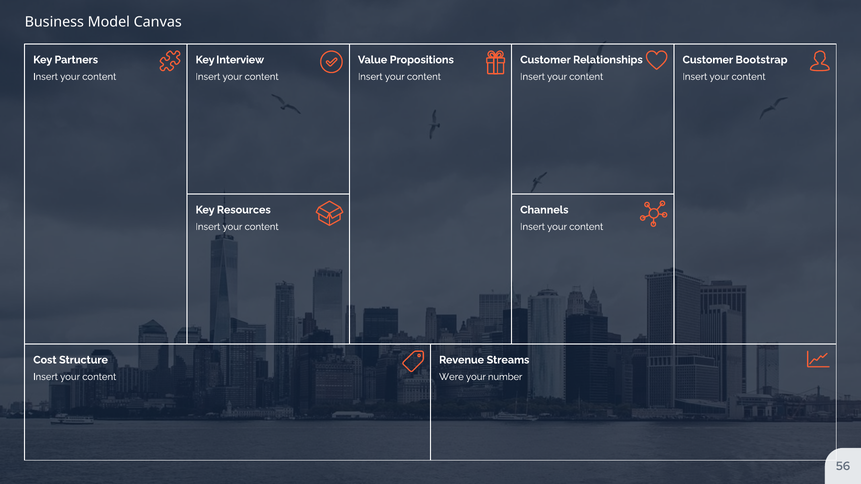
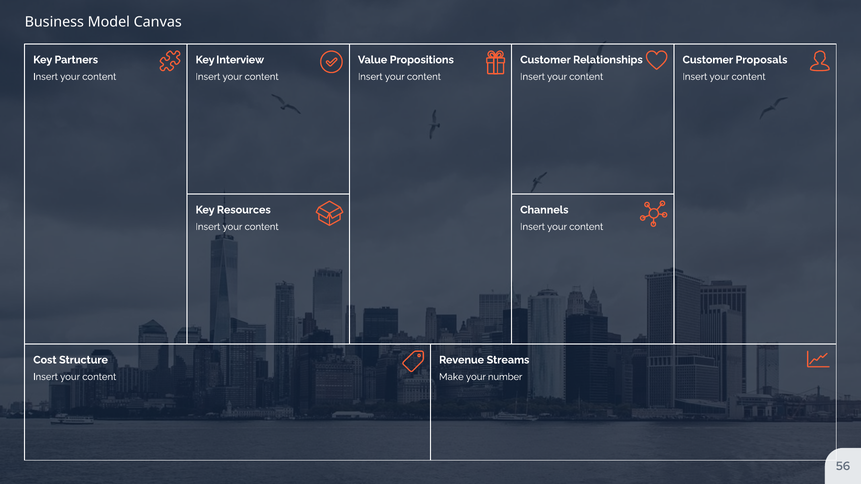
Bootstrap: Bootstrap -> Proposals (761, 60)
Were: Were -> Make (451, 377)
